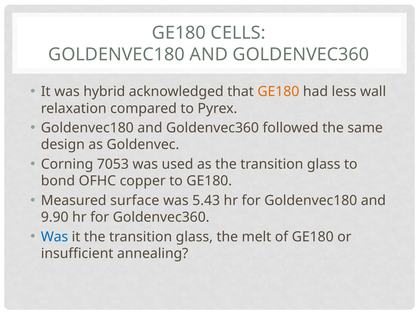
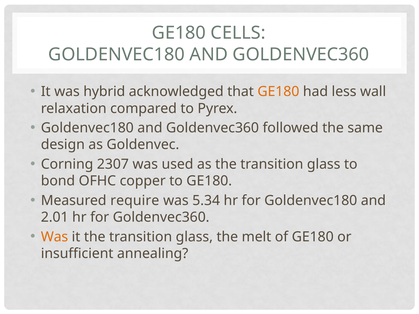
7053: 7053 -> 2307 (113, 164)
surface: surface -> require (135, 201)
5.43: 5.43 -> 5.34 (206, 201)
9.90: 9.90 -> 2.01 (55, 217)
Was colour: blue -> orange (55, 237)
